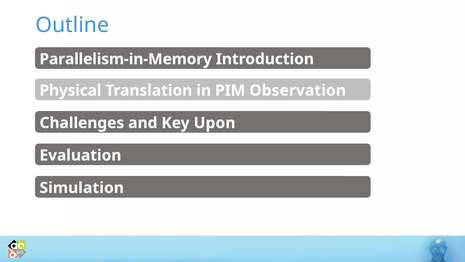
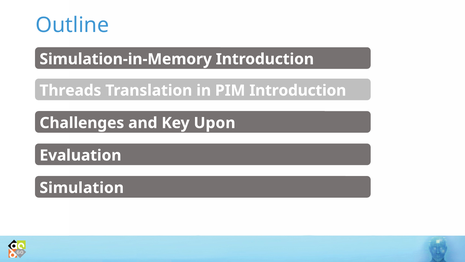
Parallelism-in-Memory: Parallelism-in-Memory -> Simulation-in-Memory (126, 59)
Physical: Physical -> Threads (70, 90)
PIM Observation: Observation -> Introduction (298, 90)
